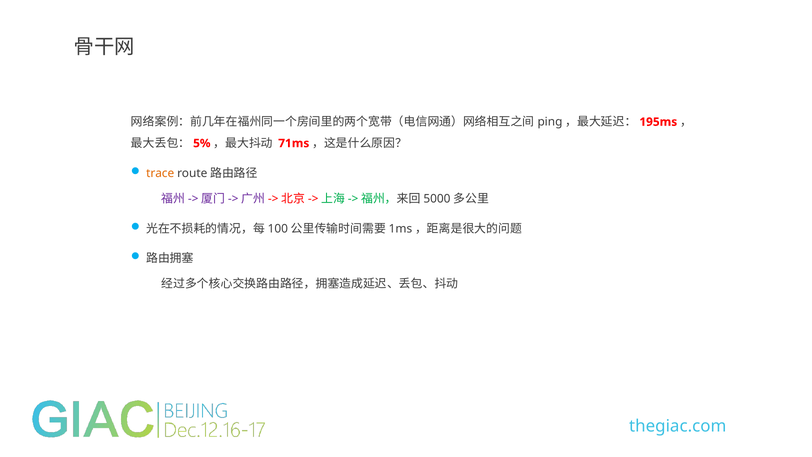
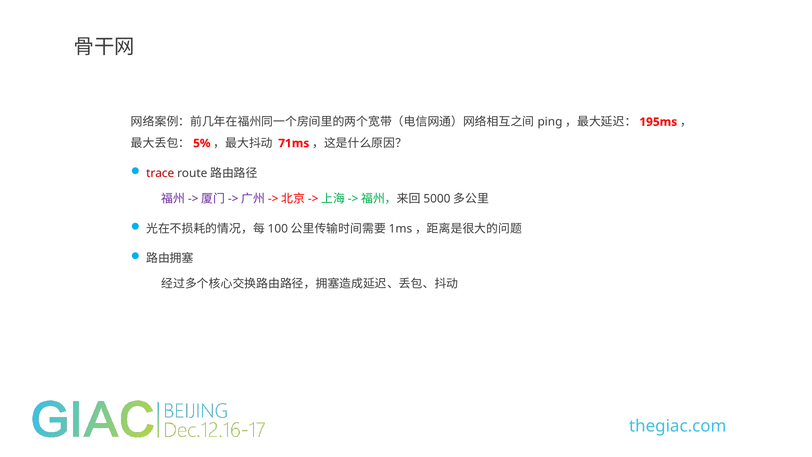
trace colour: orange -> red (160, 173)
